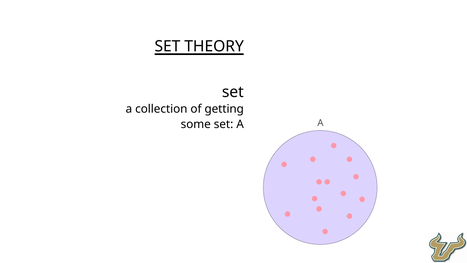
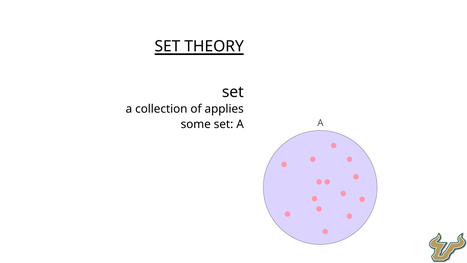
getting: getting -> applies (224, 109)
